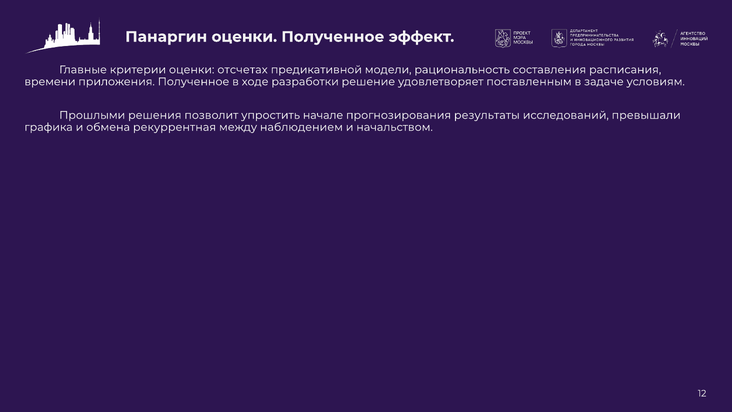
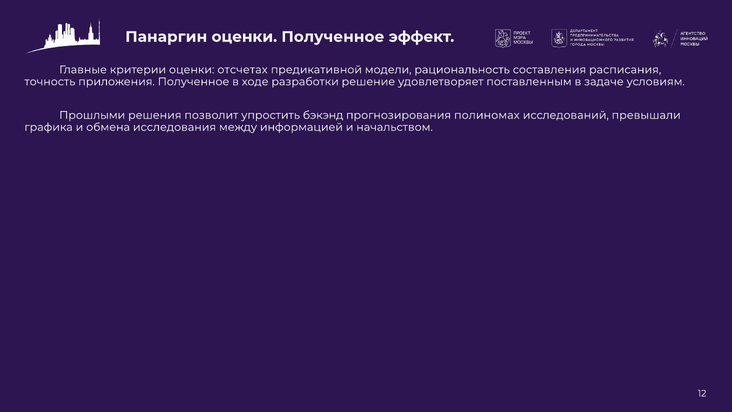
времени: времени -> точность (50, 82)
начале: начале -> бэкэнд (323, 115)
результаты: результаты -> полиномах (487, 115)
рекуррентная: рекуррентная -> исследования (175, 127)
наблюдением: наблюдением -> информацией (301, 127)
